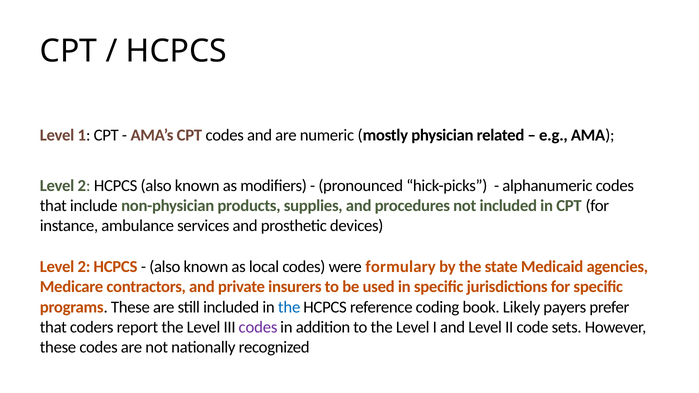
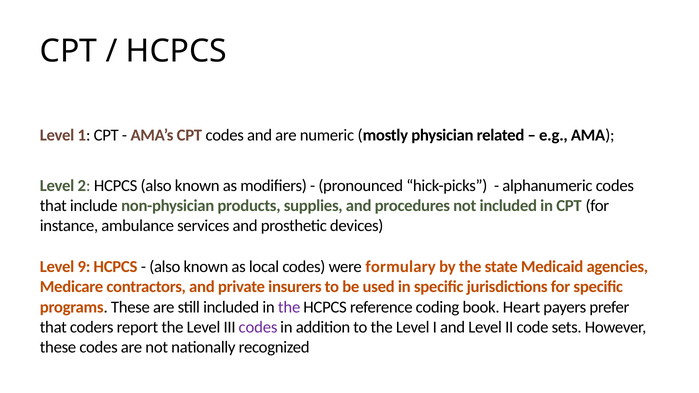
2: 2 -> 9 (84, 267)
the colour: blue -> purple (289, 307)
Likely: Likely -> Heart (522, 307)
